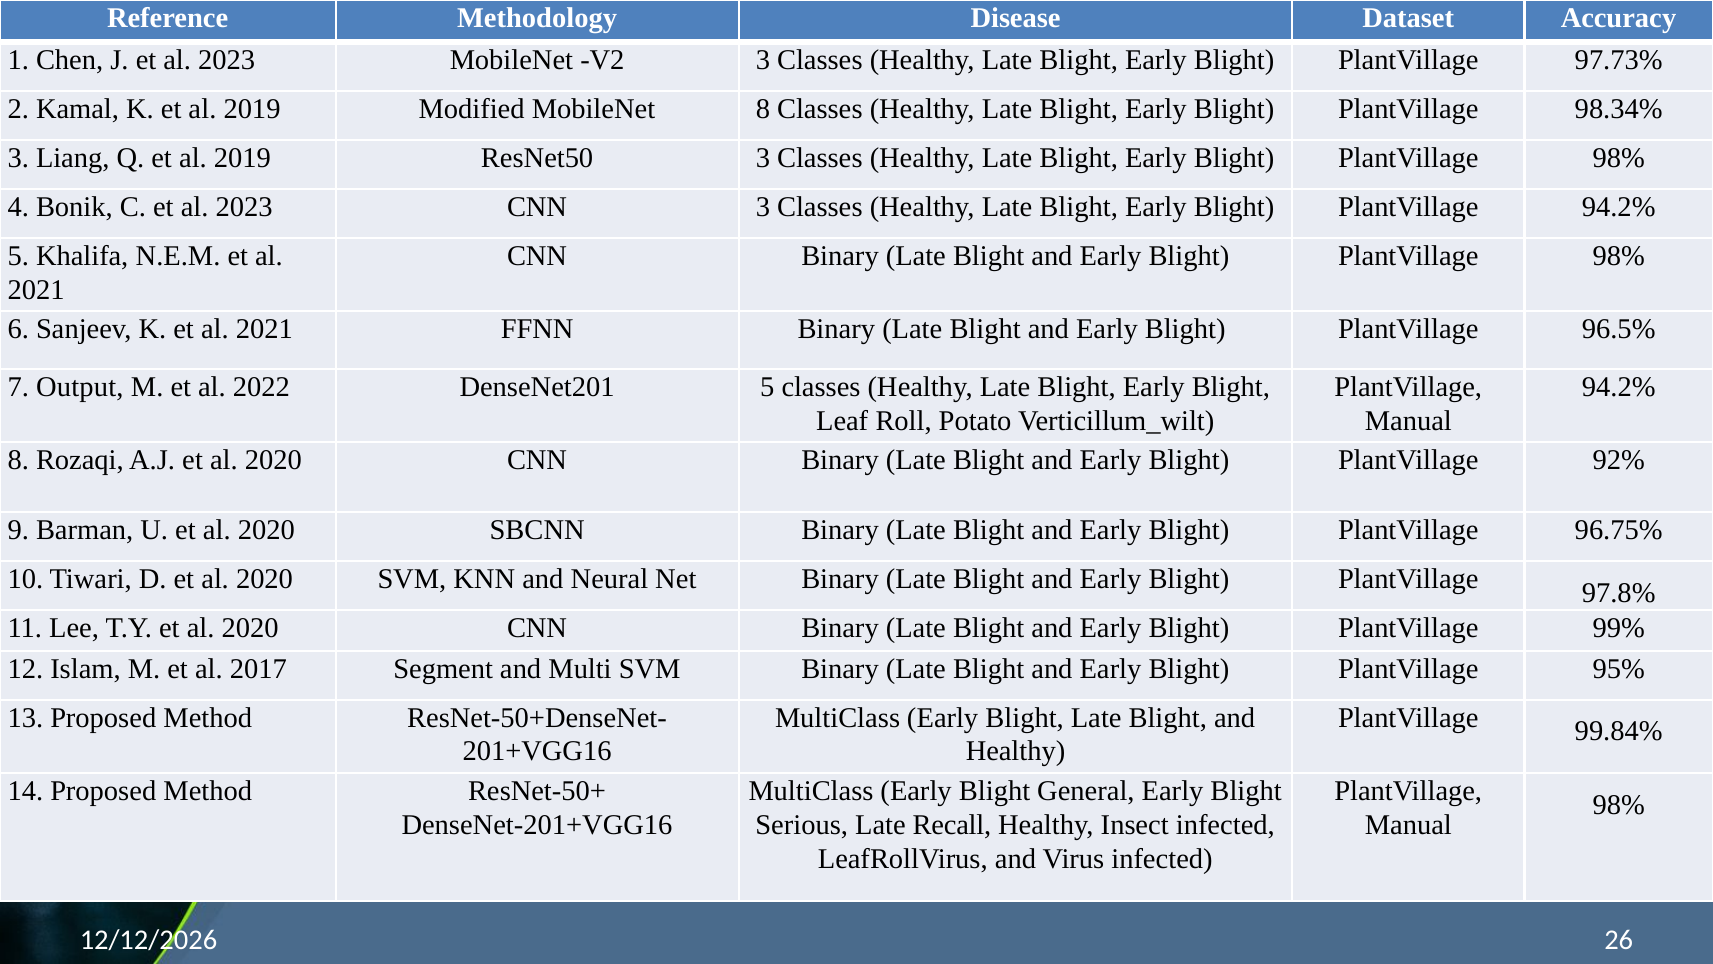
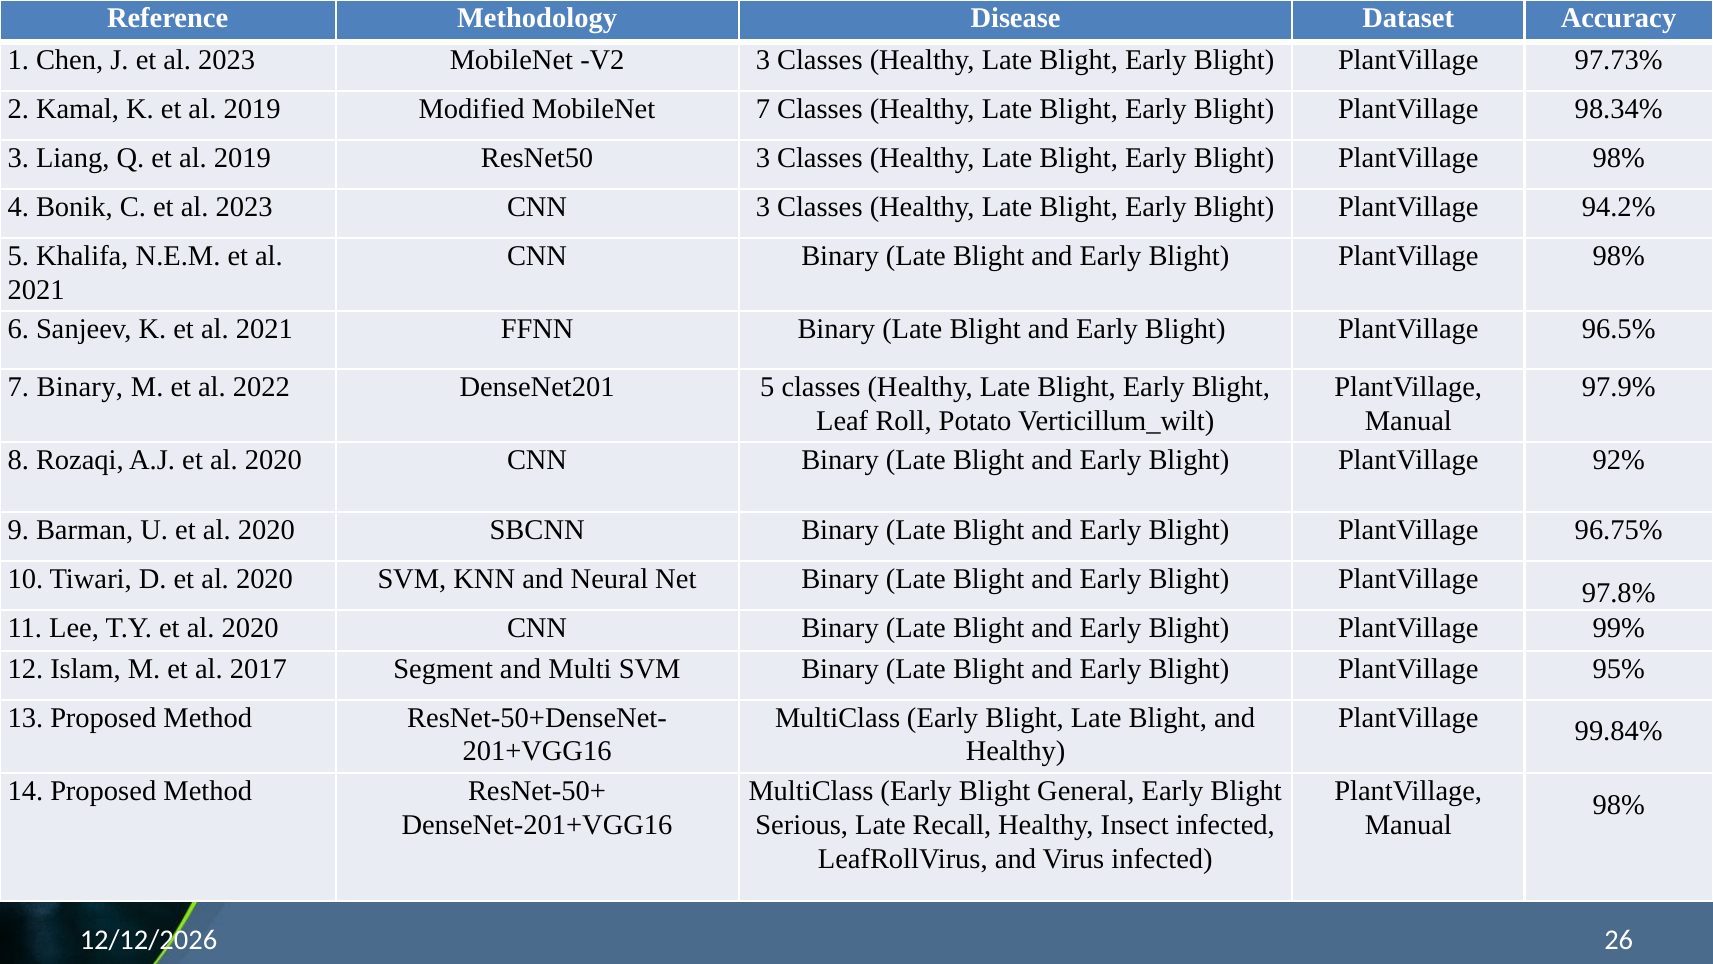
MobileNet 8: 8 -> 7 (763, 109)
7 Output: Output -> Binary (80, 387)
94.2%: 94.2% -> 97.9% (1619, 387)
